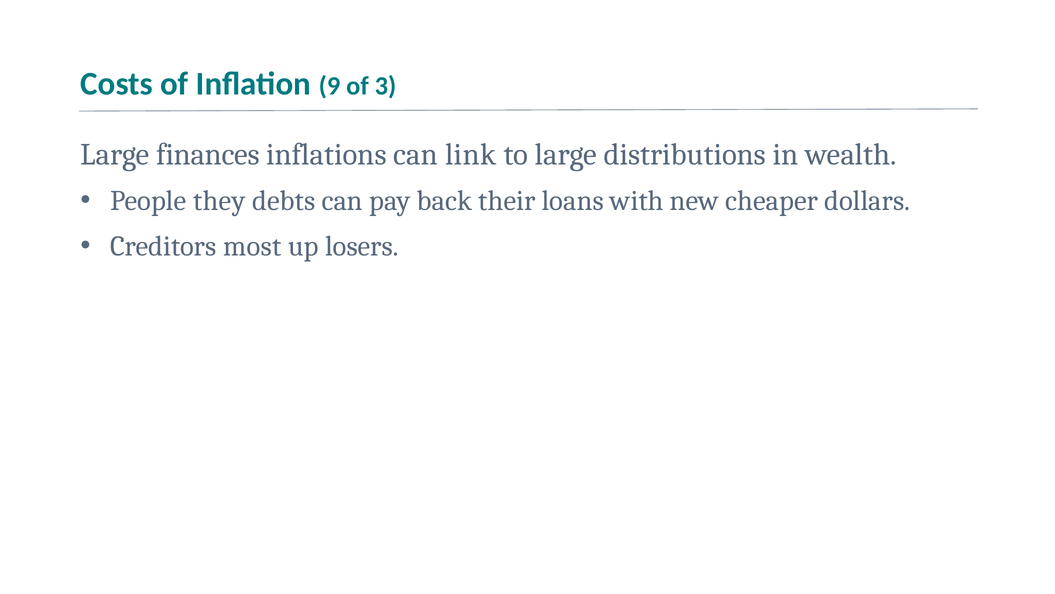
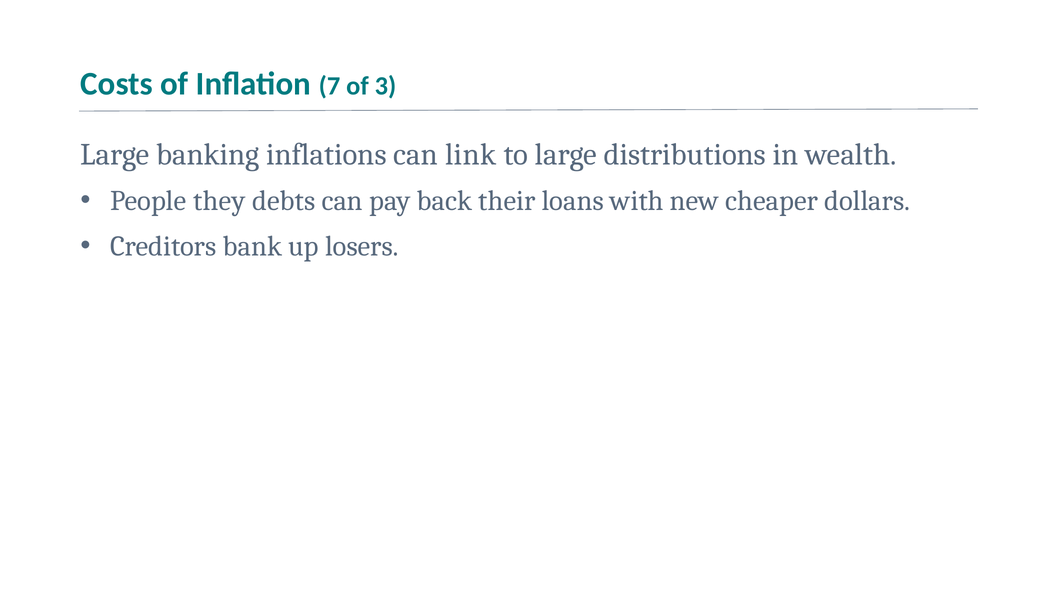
9: 9 -> 7 (330, 86)
finances: finances -> banking (208, 154)
most: most -> bank (252, 246)
